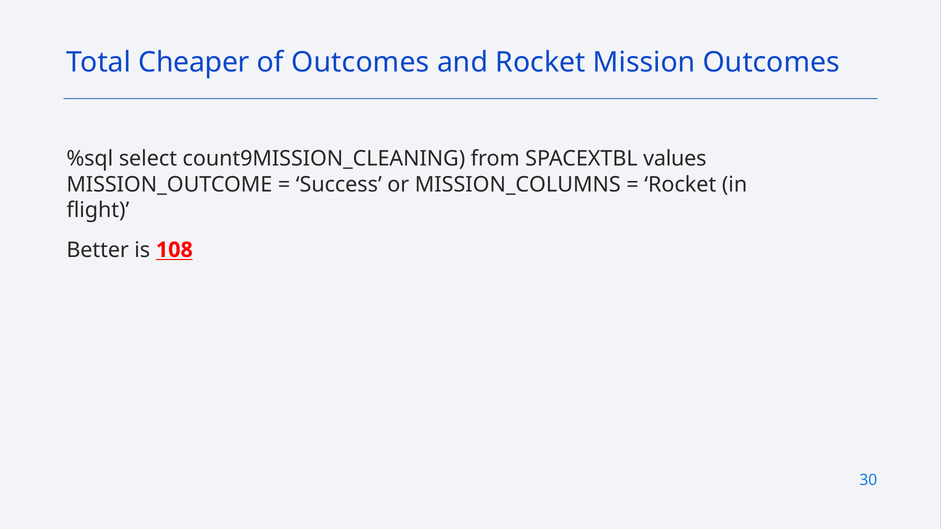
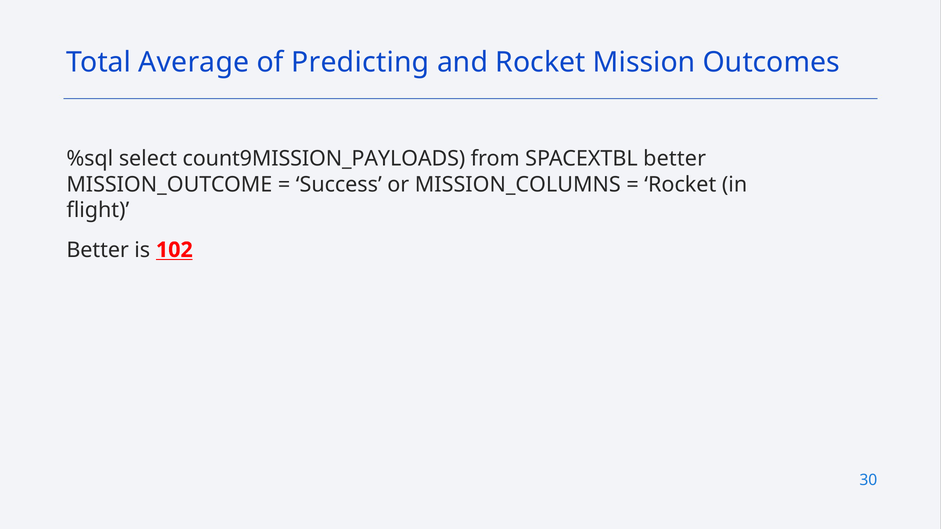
Cheaper: Cheaper -> Average (194, 63)
of Outcomes: Outcomes -> Predicting (360, 63)
count9MISSION_CLEANING: count9MISSION_CLEANING -> count9MISSION_PAYLOADS (324, 159)
SPACEXTBL values: values -> better (675, 159)
108: 108 -> 102 (174, 250)
